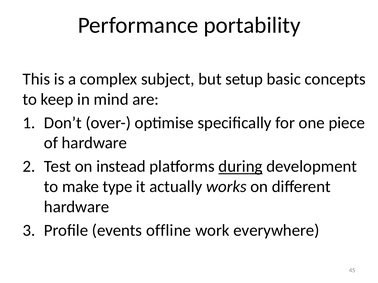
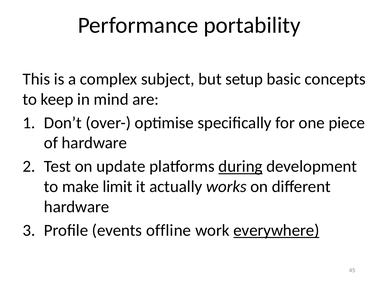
instead: instead -> update (121, 167)
type: type -> limit (118, 187)
everywhere underline: none -> present (276, 231)
